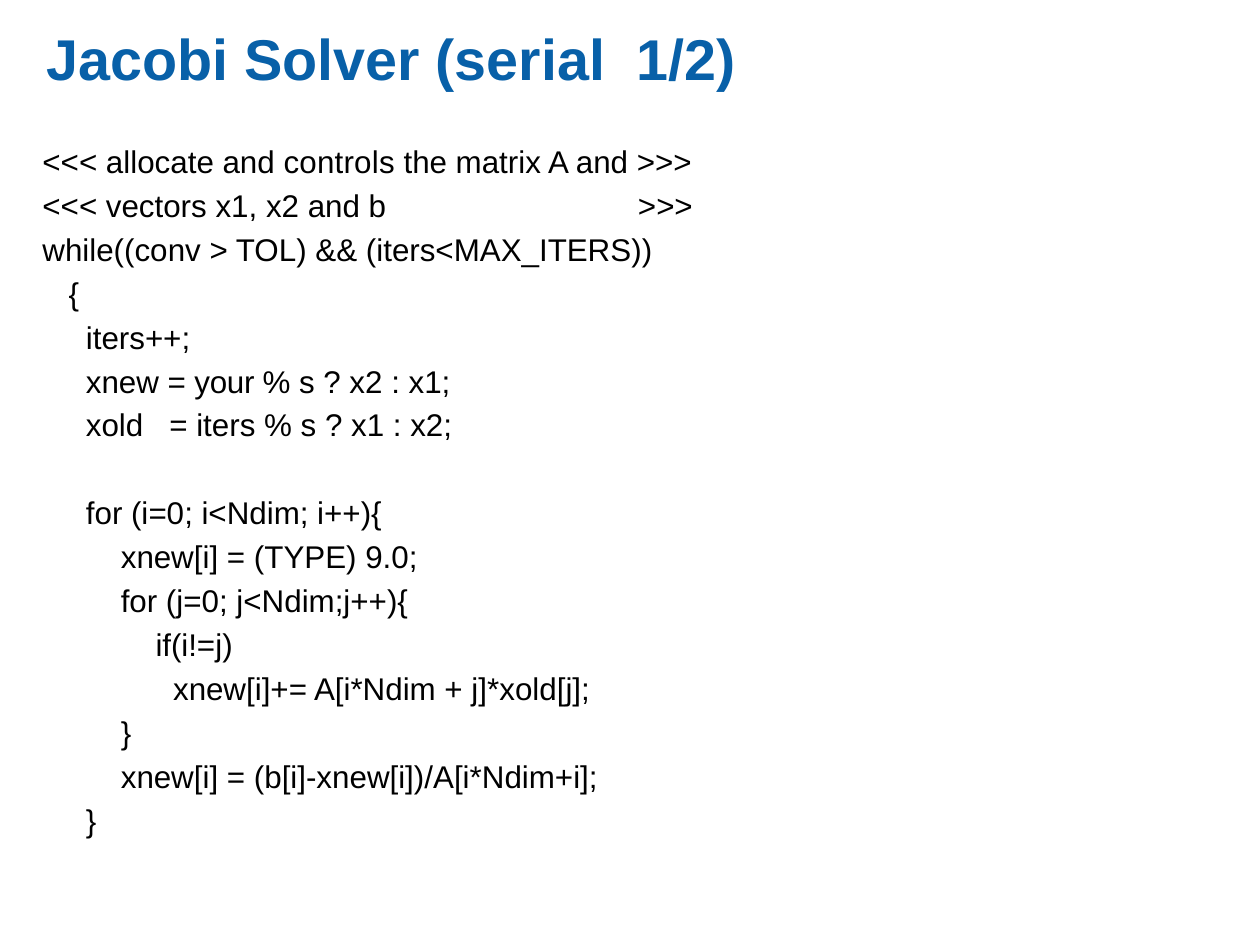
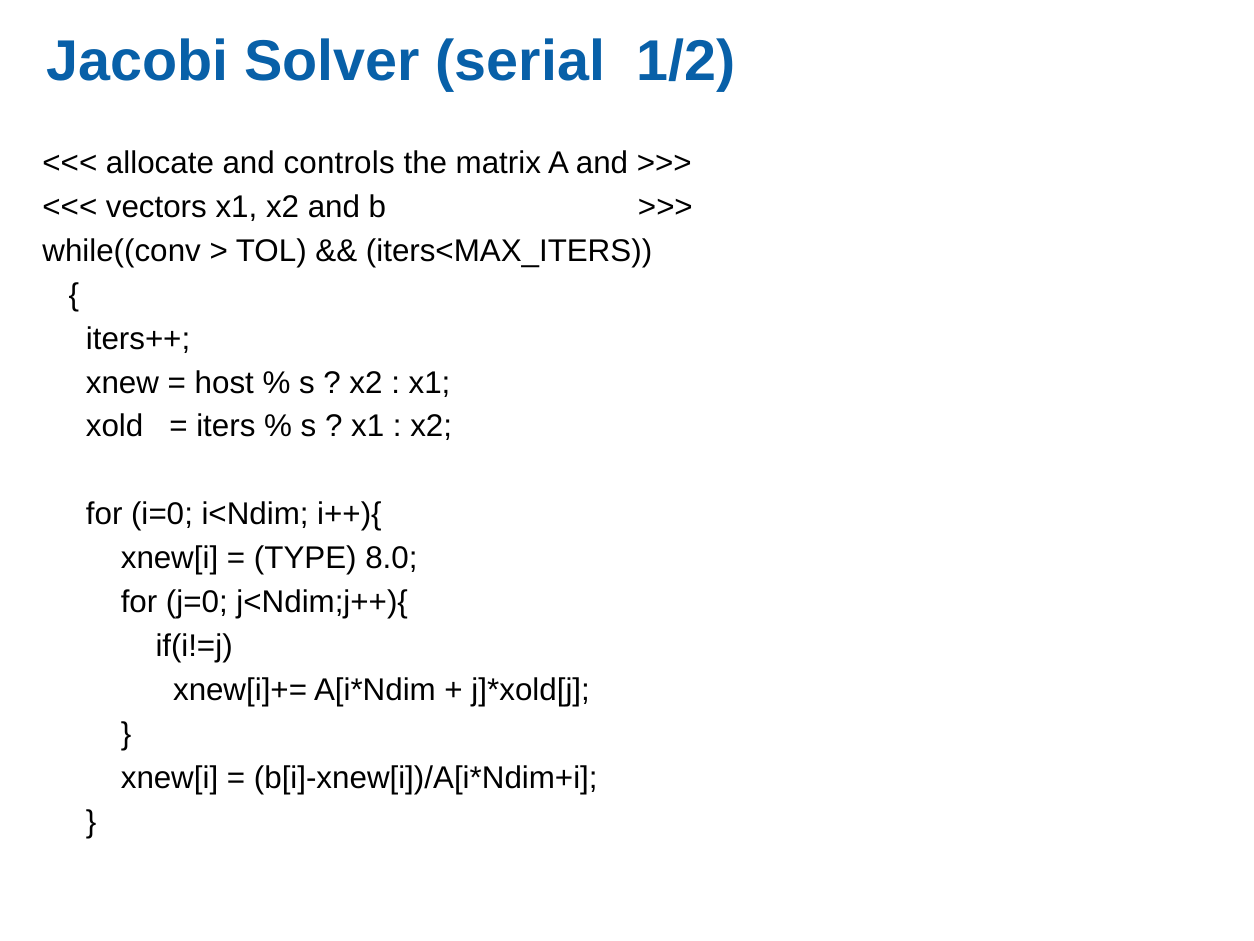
your: your -> host (224, 382)
9.0: 9.0 -> 8.0 (391, 558)
